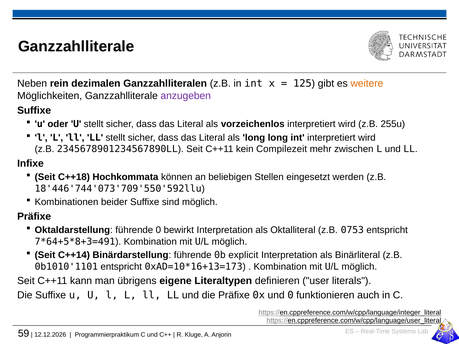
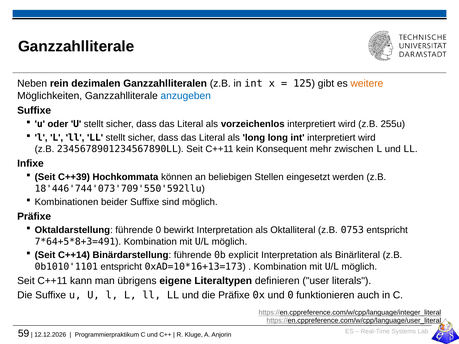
anzugeben colour: purple -> blue (186, 96)
Compilezeit: Compilezeit -> Konsequent (282, 149)
C++18: C++18 -> C++39 (74, 177)
